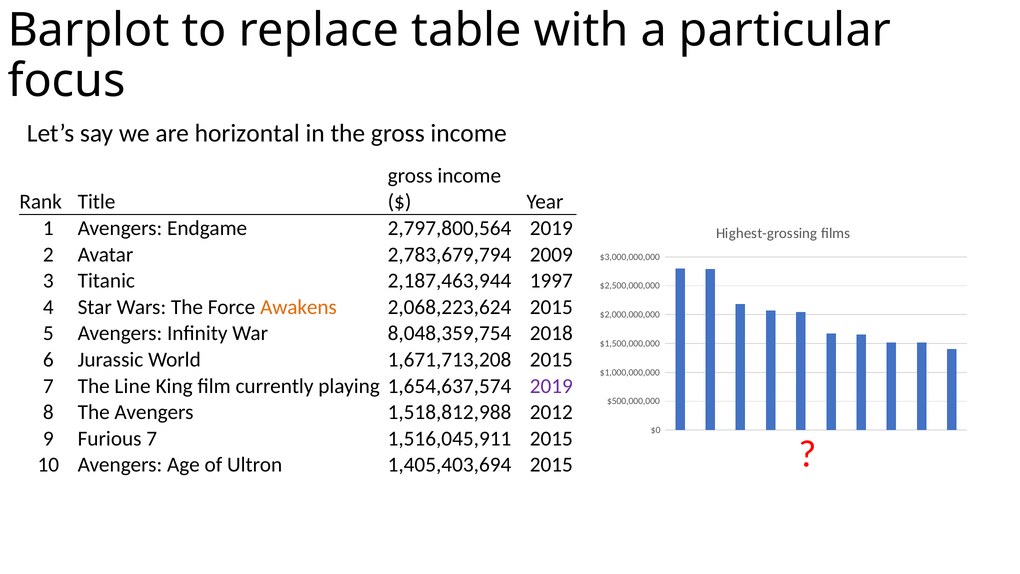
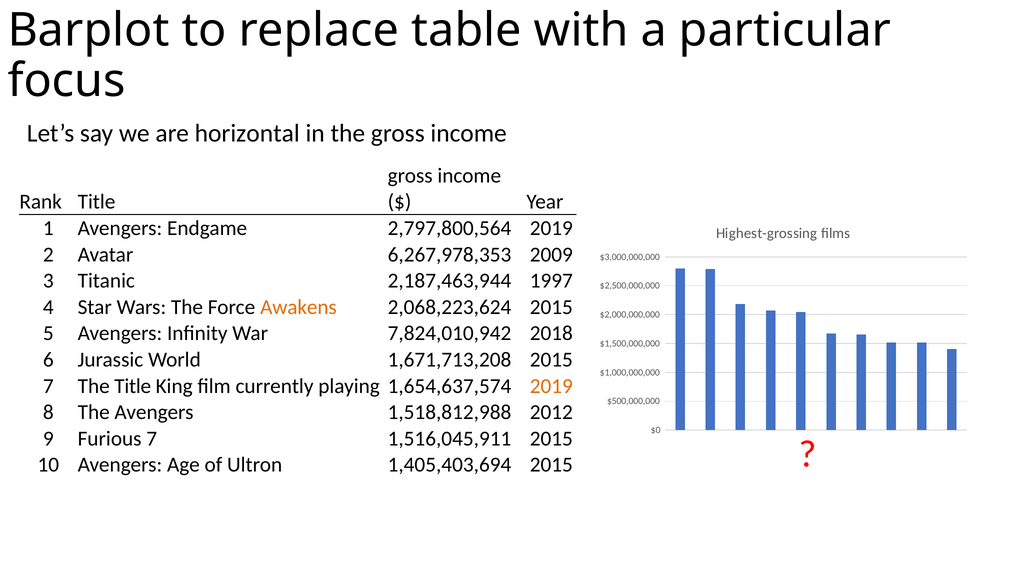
2,783,679,794: 2,783,679,794 -> 6,267,978,353 (450, 254)
8,048,359,754: 8,048,359,754 -> 7,824,010,942 (450, 333)
The Line: Line -> Title (133, 386)
2019 colour: purple -> orange (551, 386)
